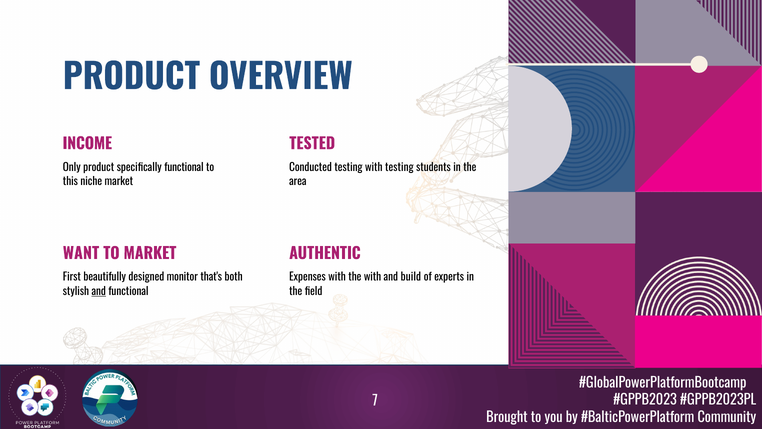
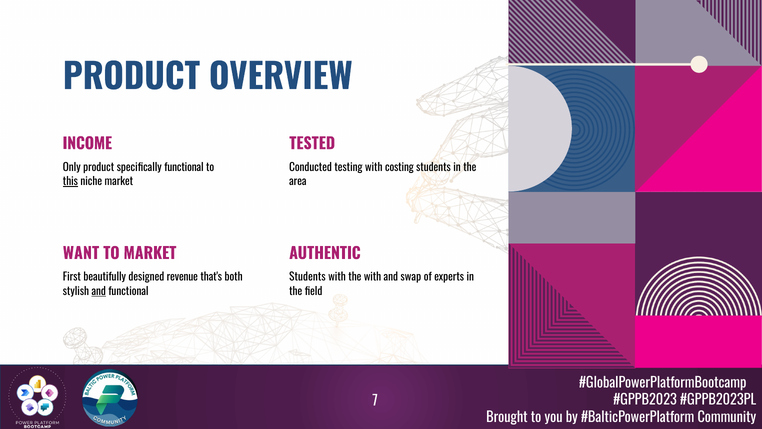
with testing: testing -> costing (399, 167)
this underline: none -> present (70, 182)
monitor: monitor -> revenue (182, 277)
Expenses: Expenses -> Students (307, 277)
build: build -> swap (411, 277)
